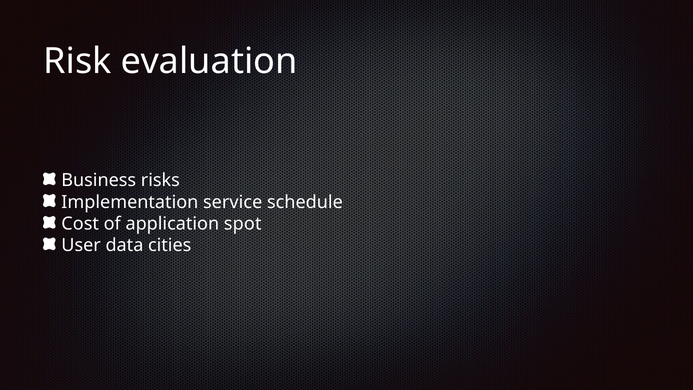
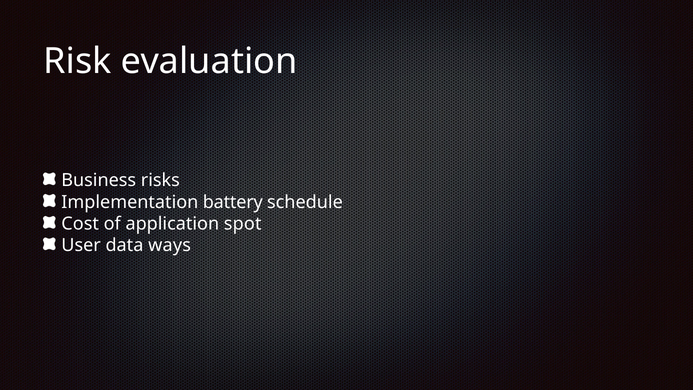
service: service -> battery (233, 202)
cities: cities -> ways (170, 245)
